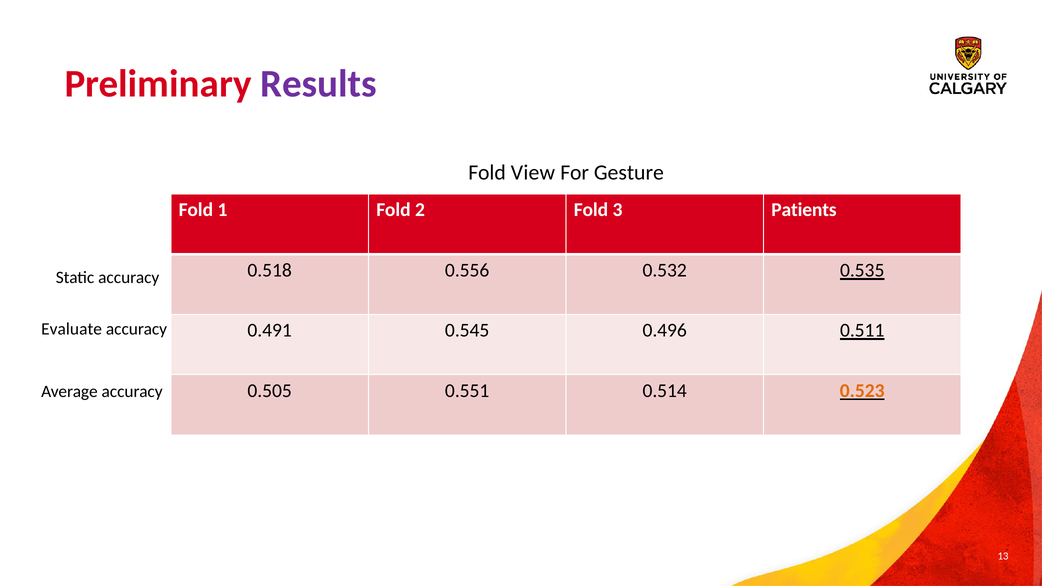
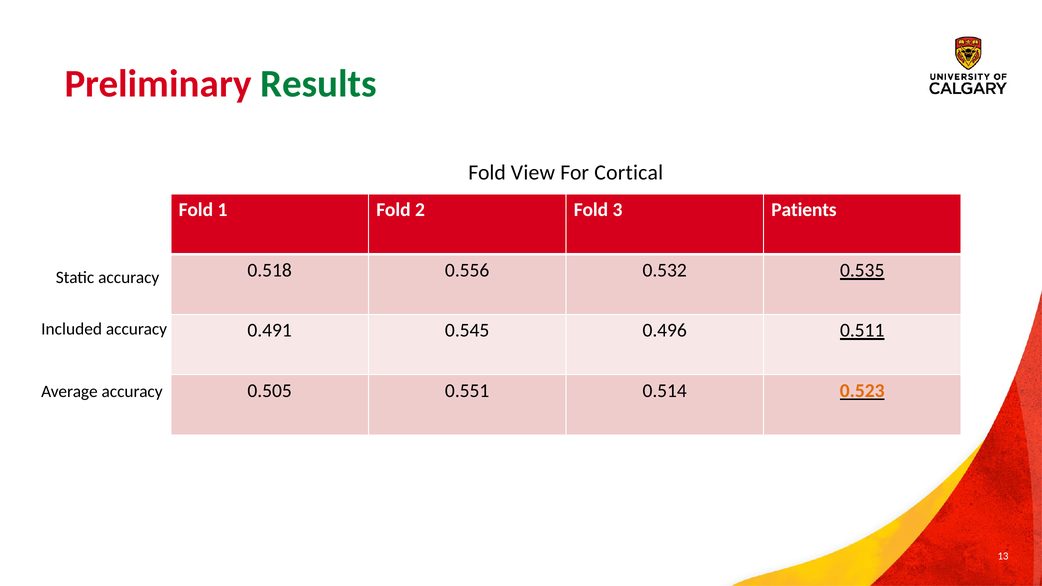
Results colour: purple -> green (318, 84)
Gesture: Gesture -> Cortical (629, 173)
Evaluate: Evaluate -> Included (72, 329)
